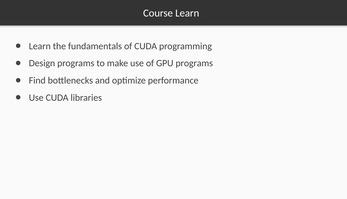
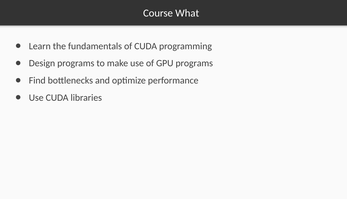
Course Learn: Learn -> What (187, 13)
